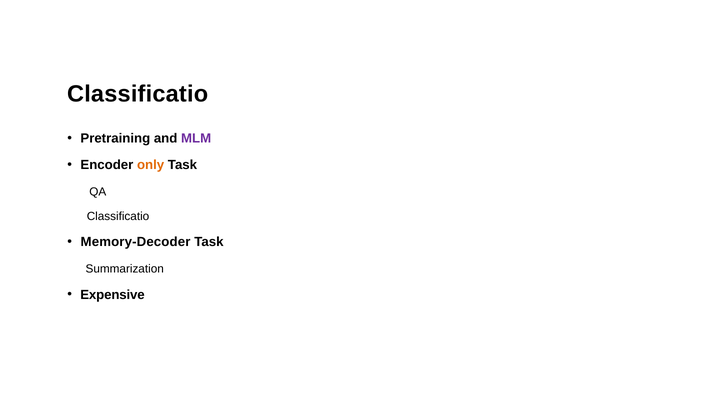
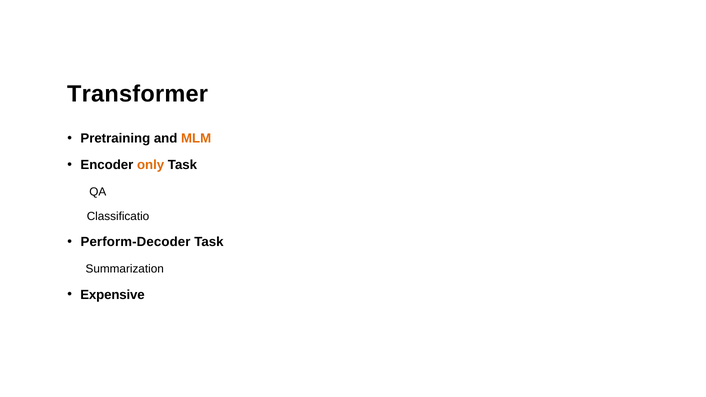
Classificatio: Classificatio -> Transformer (138, 94)
MLM colour: purple -> orange (196, 139)
Memory-Decoder: Memory-Decoder -> Perform-Decoder (136, 242)
